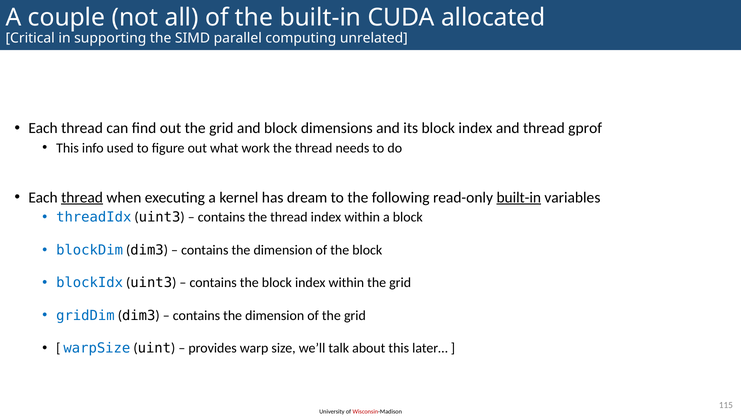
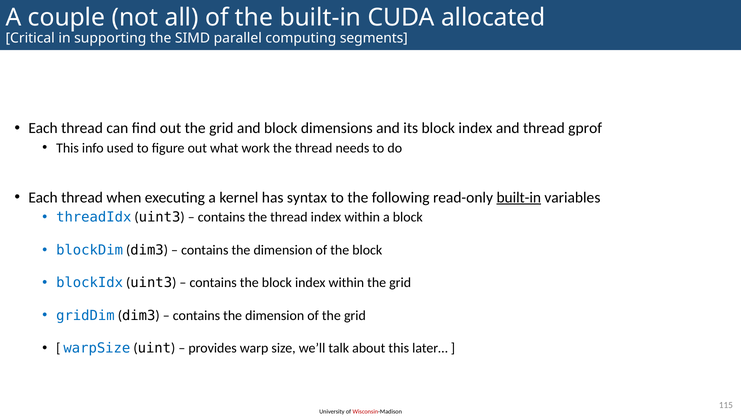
unrelated: unrelated -> segments (374, 38)
thread underline: present -> none (82, 197)
dream: dream -> syntax (307, 197)
